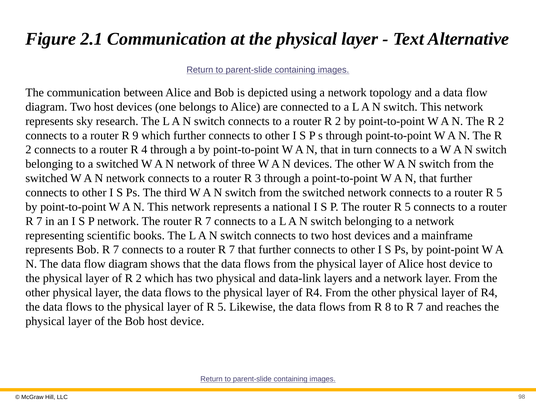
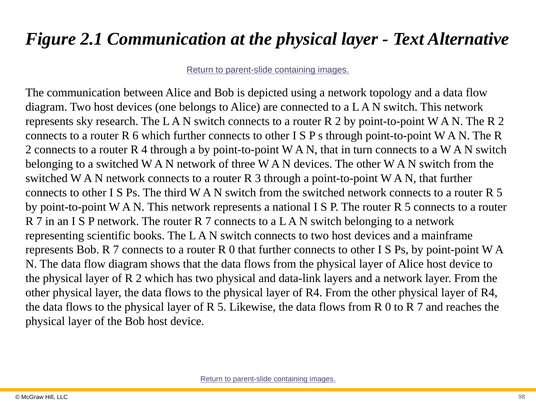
9: 9 -> 6 (135, 135)
7: 7 -> 0 (232, 250)
from R 8: 8 -> 0 (388, 307)
